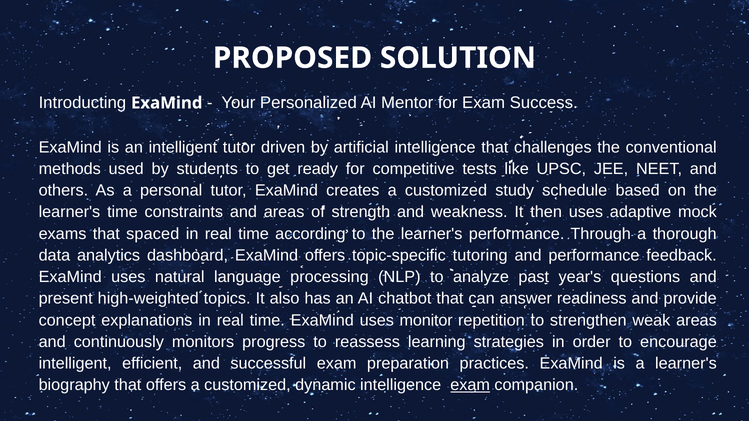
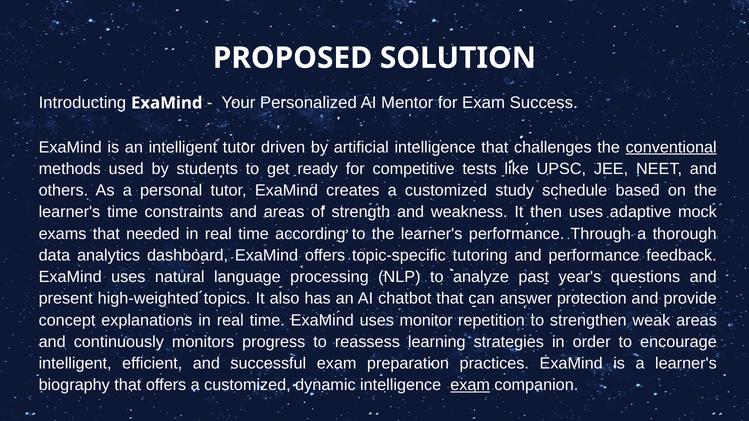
conventional underline: none -> present (671, 147)
spaced: spaced -> needed (153, 234)
readiness: readiness -> protection (592, 299)
